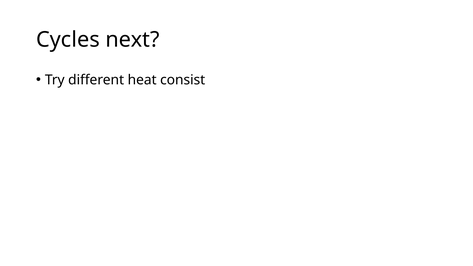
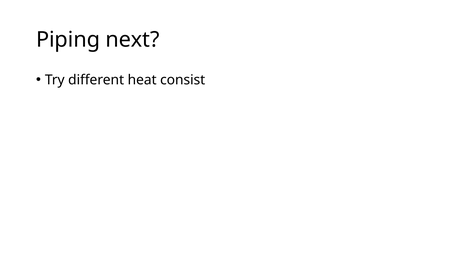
Cycles: Cycles -> Piping (68, 40)
